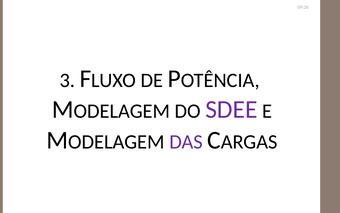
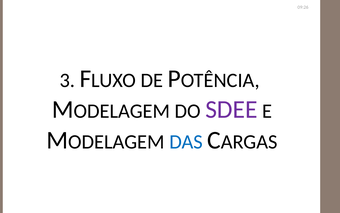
DAS colour: purple -> blue (186, 141)
